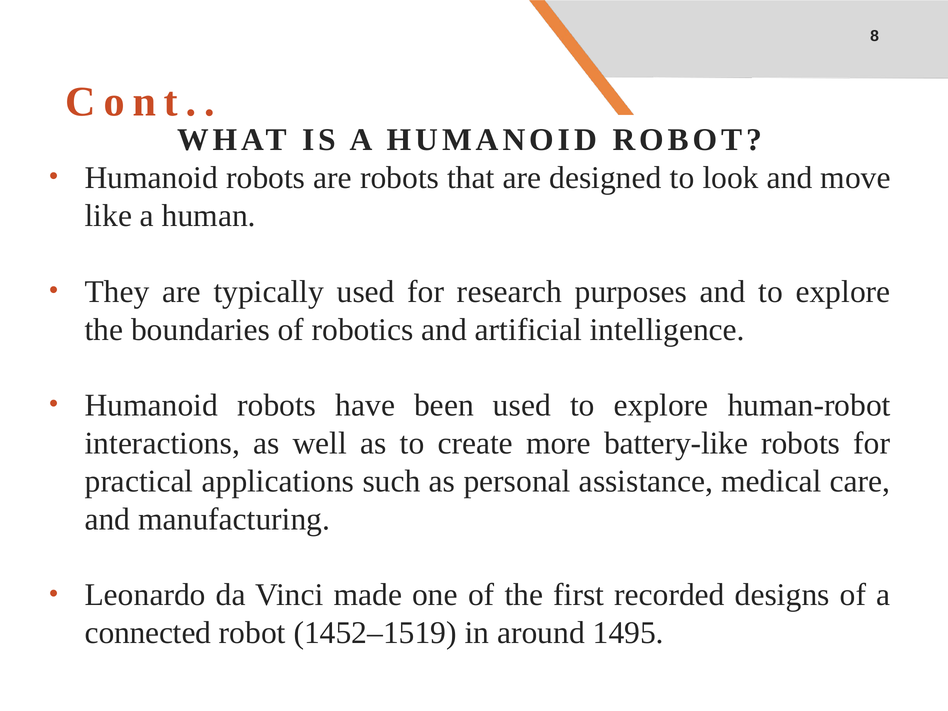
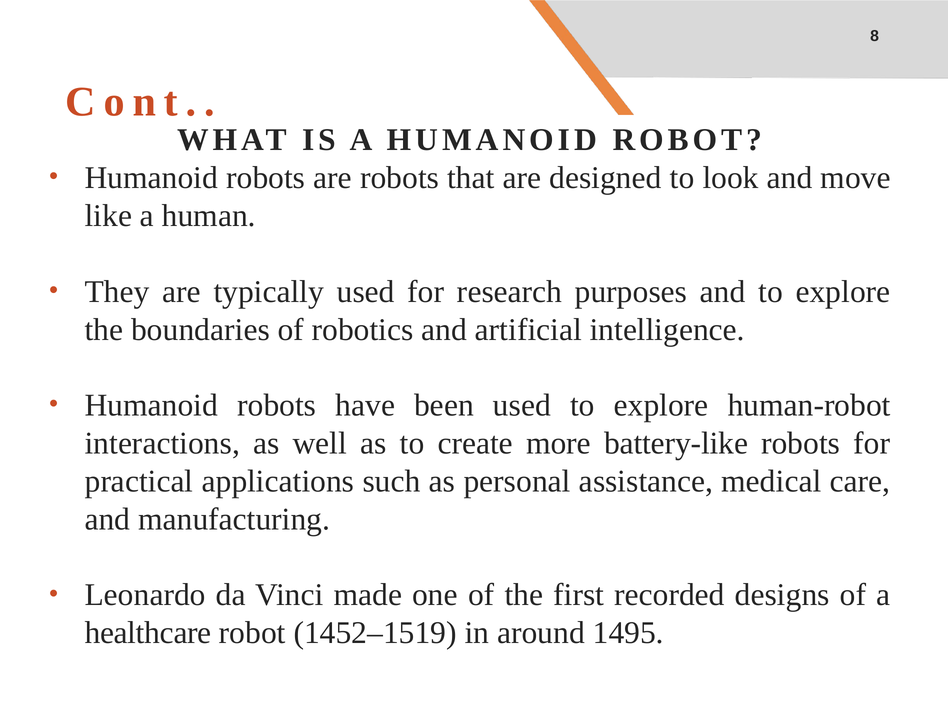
connected: connected -> healthcare (148, 633)
